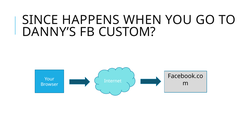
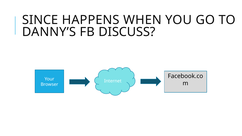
CUSTOM: CUSTOM -> DISCUSS (127, 32)
